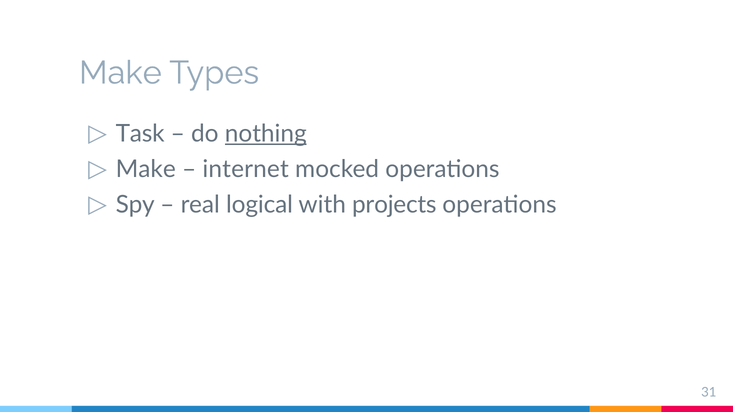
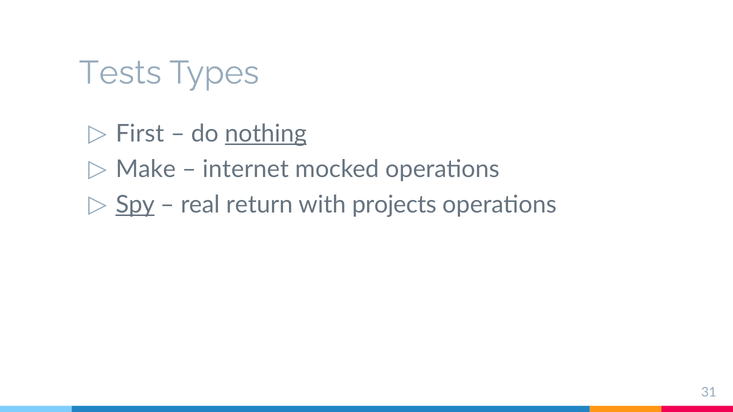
Make: Make -> Tests (120, 73)
Task: Task -> First (140, 134)
Spy underline: none -> present (135, 205)
logical: logical -> return (259, 205)
